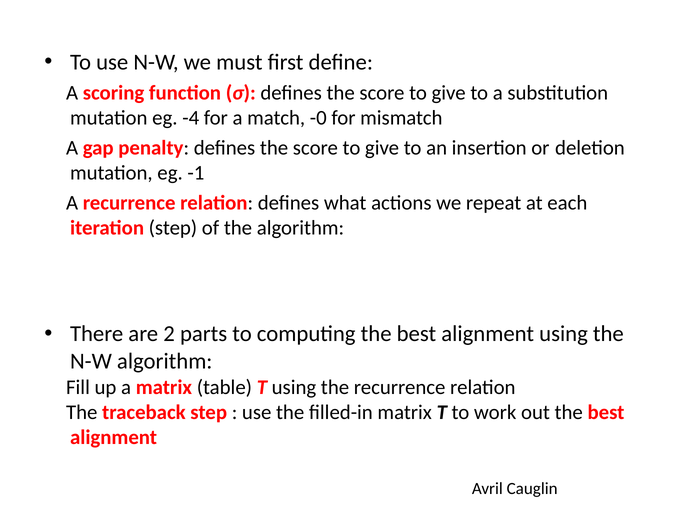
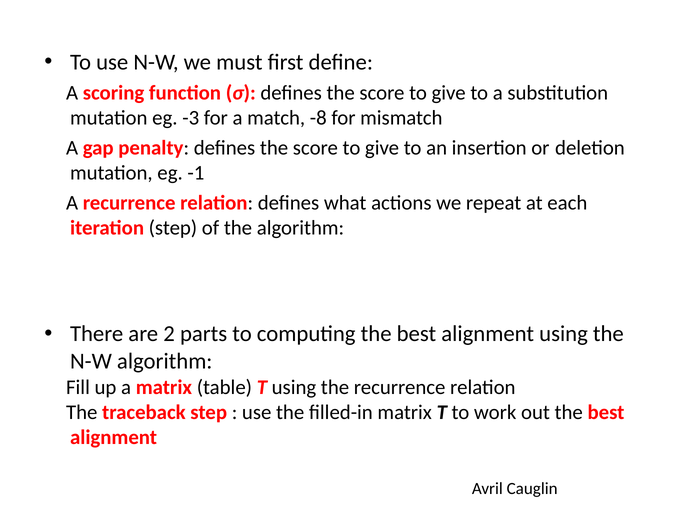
-4: -4 -> -3 (191, 118)
-0: -0 -> -8 (318, 118)
